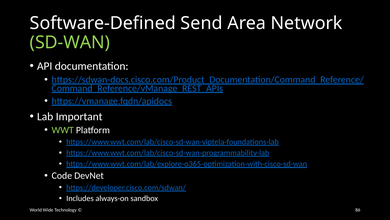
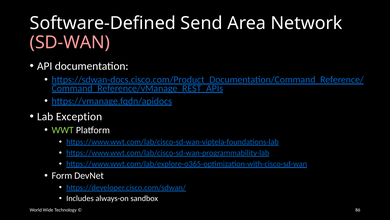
SD-WAN colour: light green -> pink (70, 42)
Important: Important -> Exception (79, 116)
Code: Code -> Form (62, 175)
